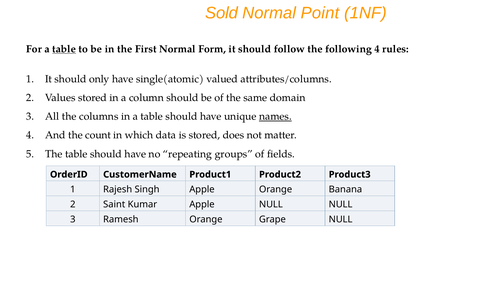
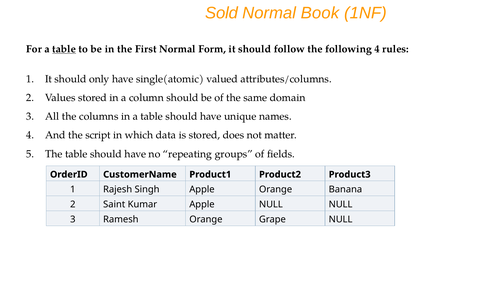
Point: Point -> Book (320, 13)
names underline: present -> none (275, 117)
count: count -> script (98, 135)
